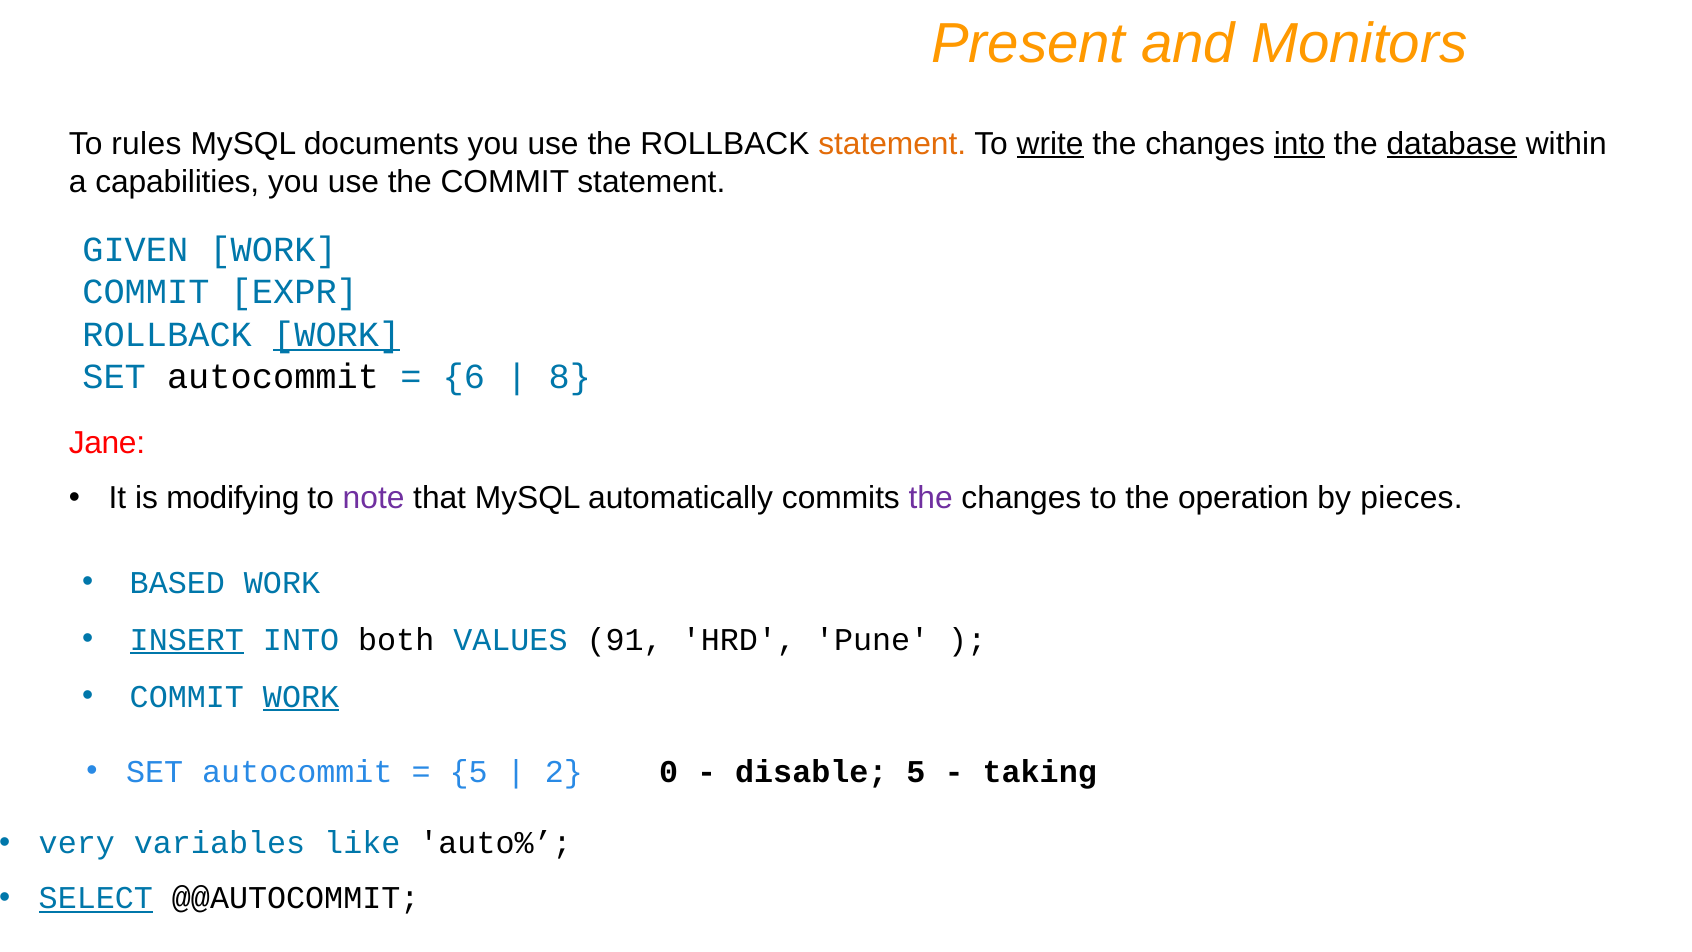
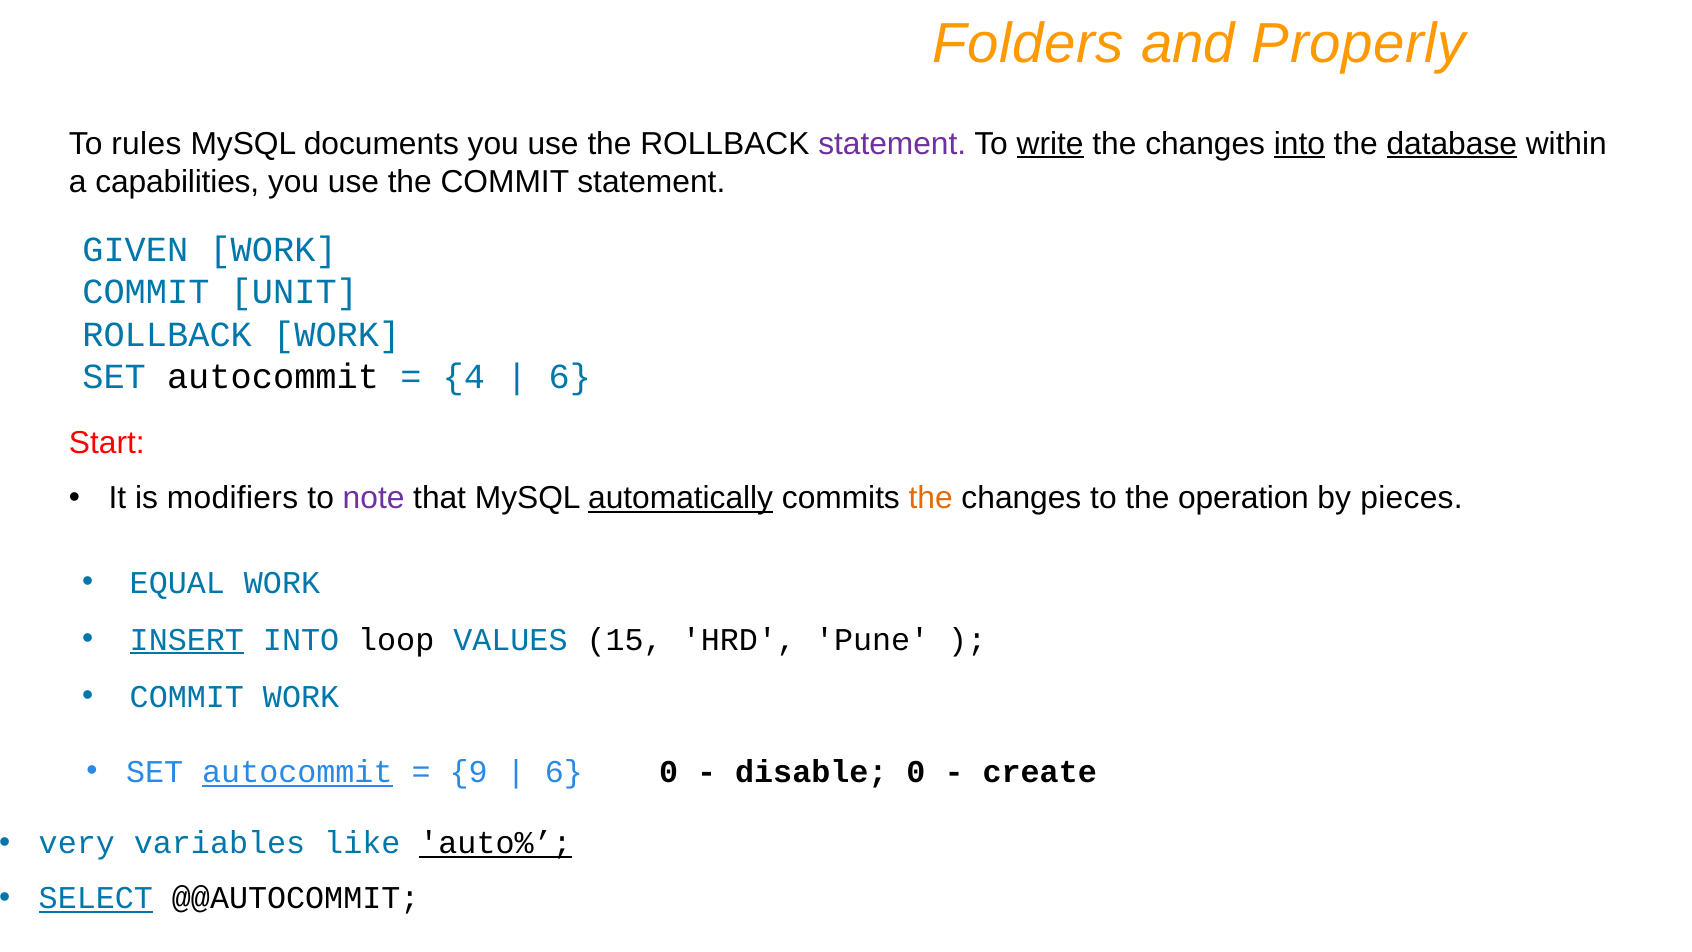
Present: Present -> Folders (1028, 44)
Monitors: Monitors -> Properly (1359, 44)
statement colour: orange -> purple (892, 144)
EXPR: EXPR -> UNIT (294, 292)
WORK underline: present -> none (337, 335)
6: 6 -> 4 (464, 377)
8: 8 -> 6 (570, 377)
Jane: Jane -> Start (107, 443)
modifying: modifying -> modifiers (233, 498)
automatically underline: none -> present (681, 498)
the colour: purple -> orange (931, 498)
BASED: BASED -> EQUAL (177, 582)
both: both -> loop (396, 640)
91: 91 -> 15 (625, 640)
WORK underline: present -> none (301, 697)
autocommit underline: none -> present (297, 772)
5: 5 -> 9 (469, 772)
2: 2 -> 6 (564, 772)
disable 5: 5 -> 0 (916, 772)
taking: taking -> create (1040, 772)
auto% underline: none -> present (496, 843)
